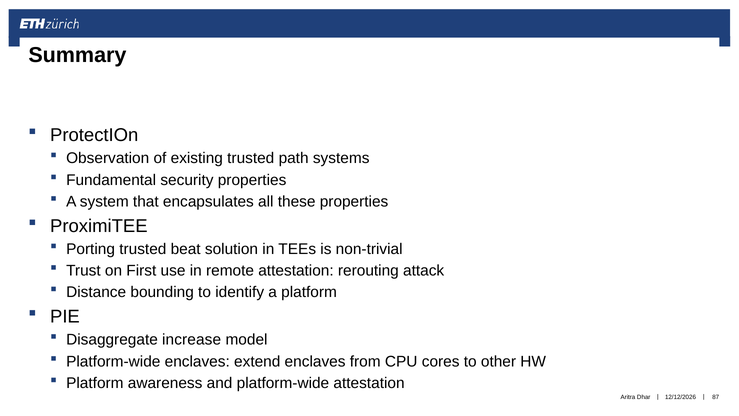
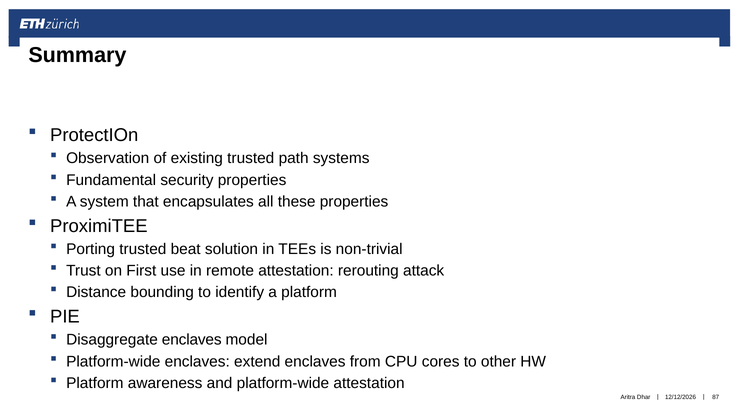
Disaggregate increase: increase -> enclaves (192, 340)
